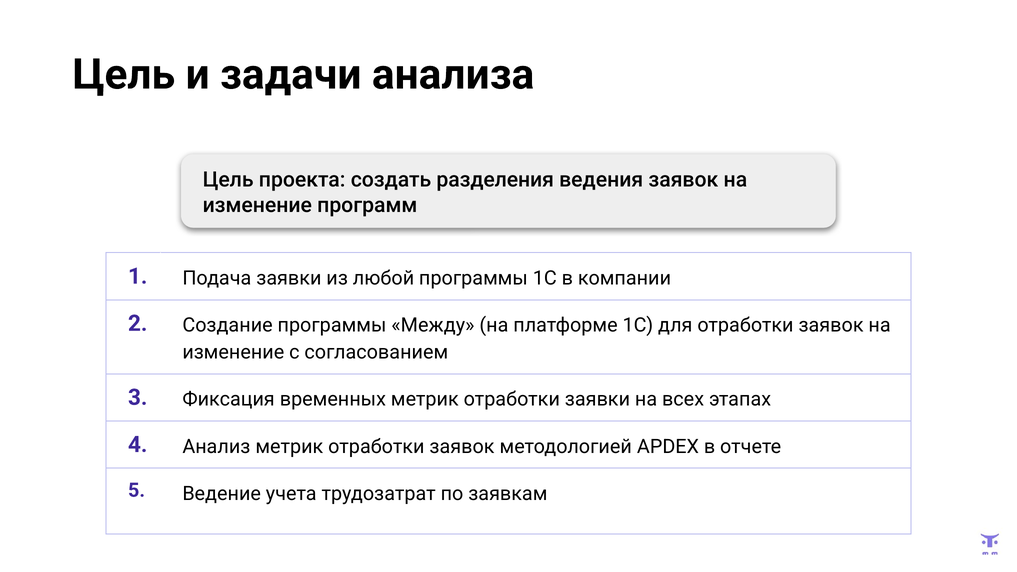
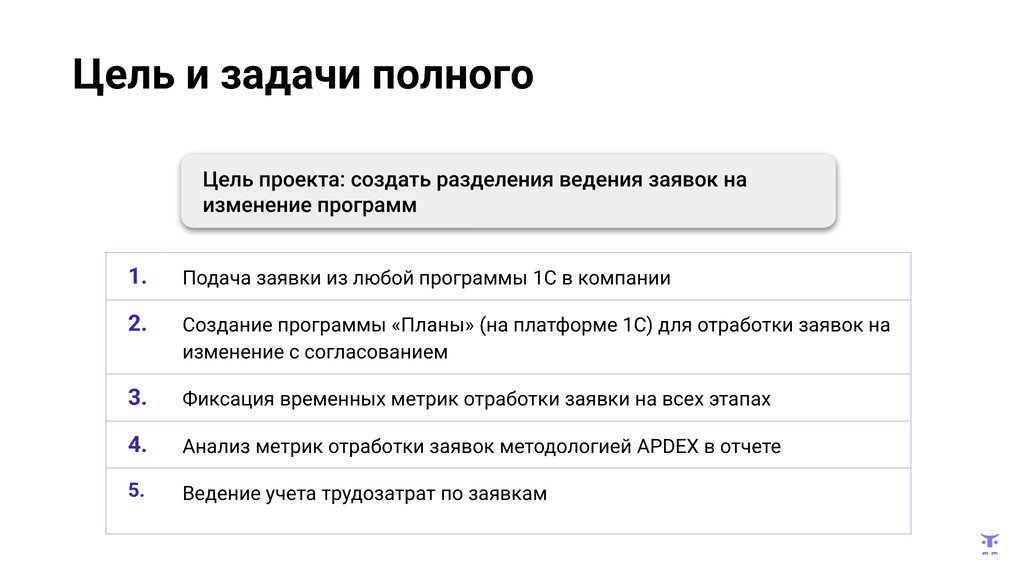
анализа: анализа -> полного (453, 75)
Между: Между -> Планы (433, 325)
